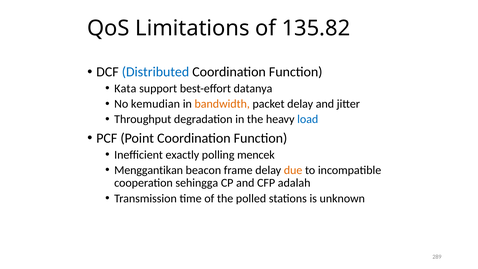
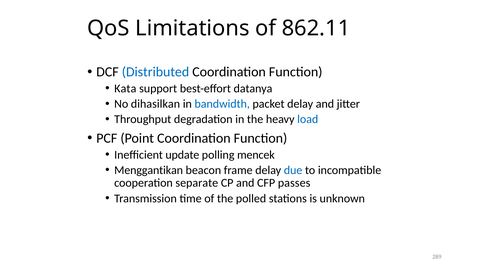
135.82: 135.82 -> 862.11 (316, 28)
kemudian: kemudian -> dihasilkan (155, 104)
bandwidth colour: orange -> blue (222, 104)
exactly: exactly -> update (182, 155)
due colour: orange -> blue (293, 170)
sehingga: sehingga -> separate (197, 183)
adalah: adalah -> passes (294, 183)
